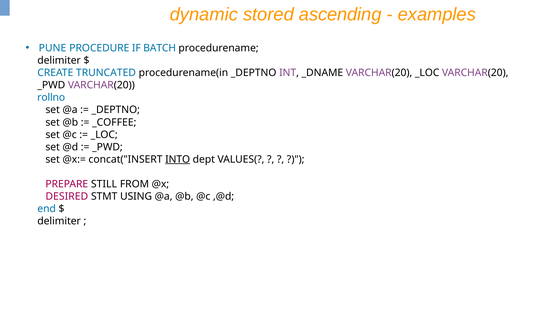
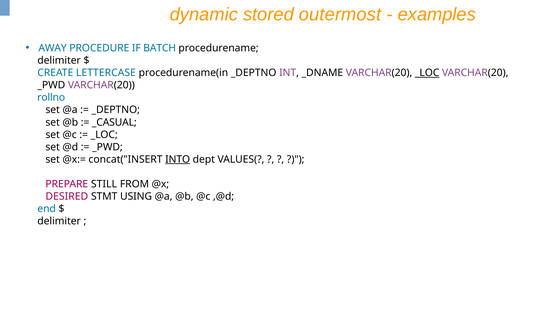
ascending: ascending -> outermost (340, 14)
PUNE: PUNE -> AWAY (53, 48)
TRUNCATED: TRUNCATED -> LETTERCASE (106, 73)
_LOC underline: none -> present (427, 73)
_COFFEE: _COFFEE -> _CASUAL (114, 122)
